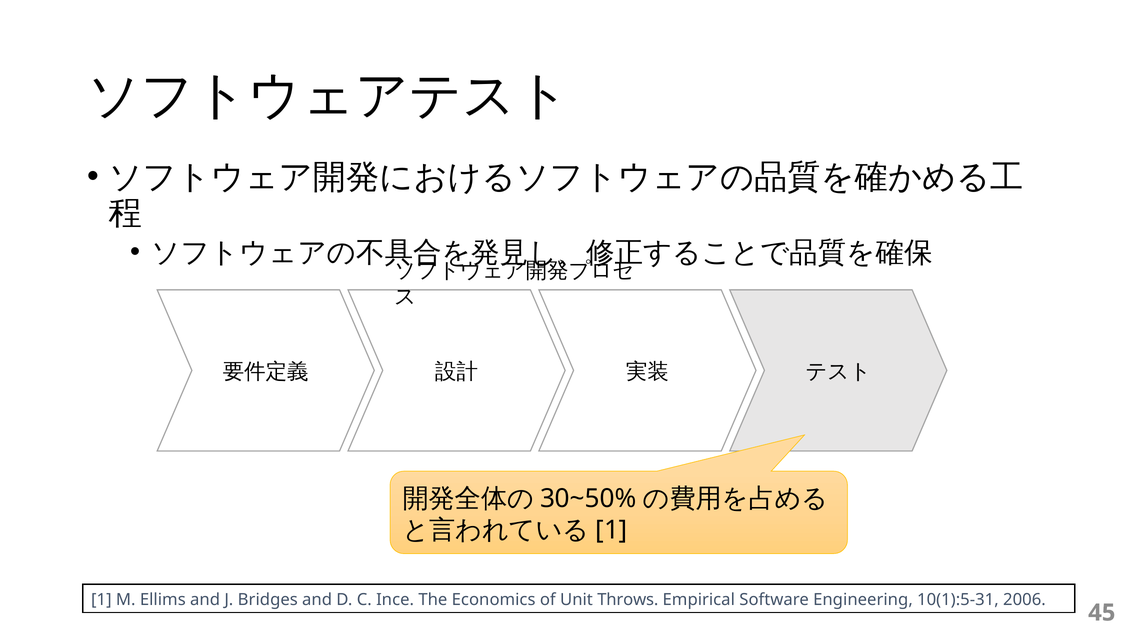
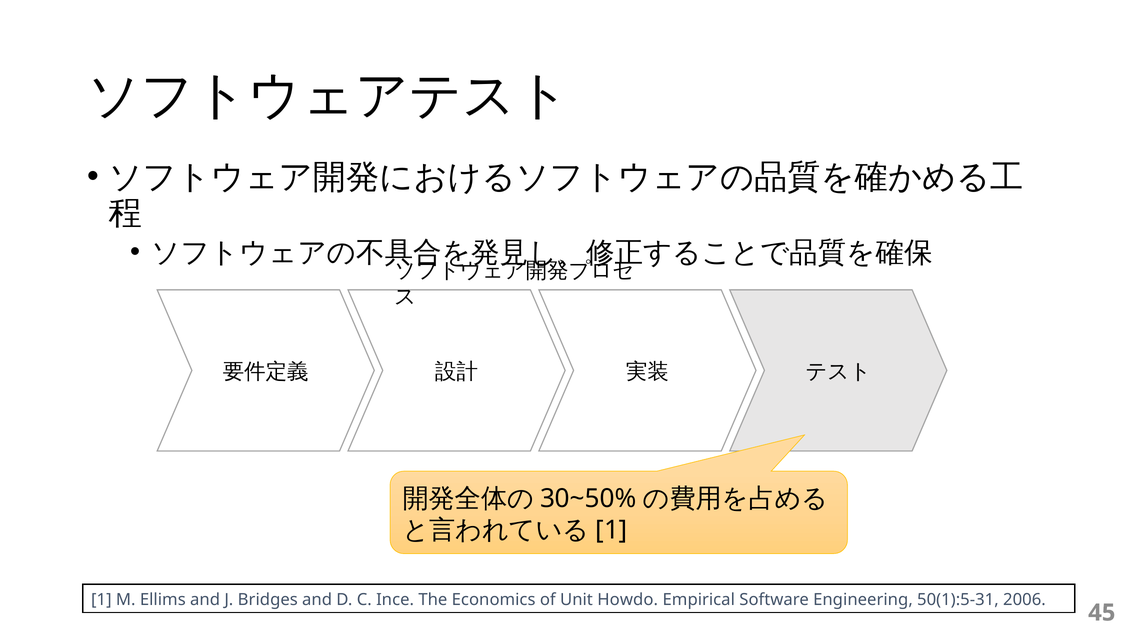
Throws: Throws -> Howdo (628, 600)
10(1):5-31: 10(1):5-31 -> 50(1):5-31 (958, 600)
